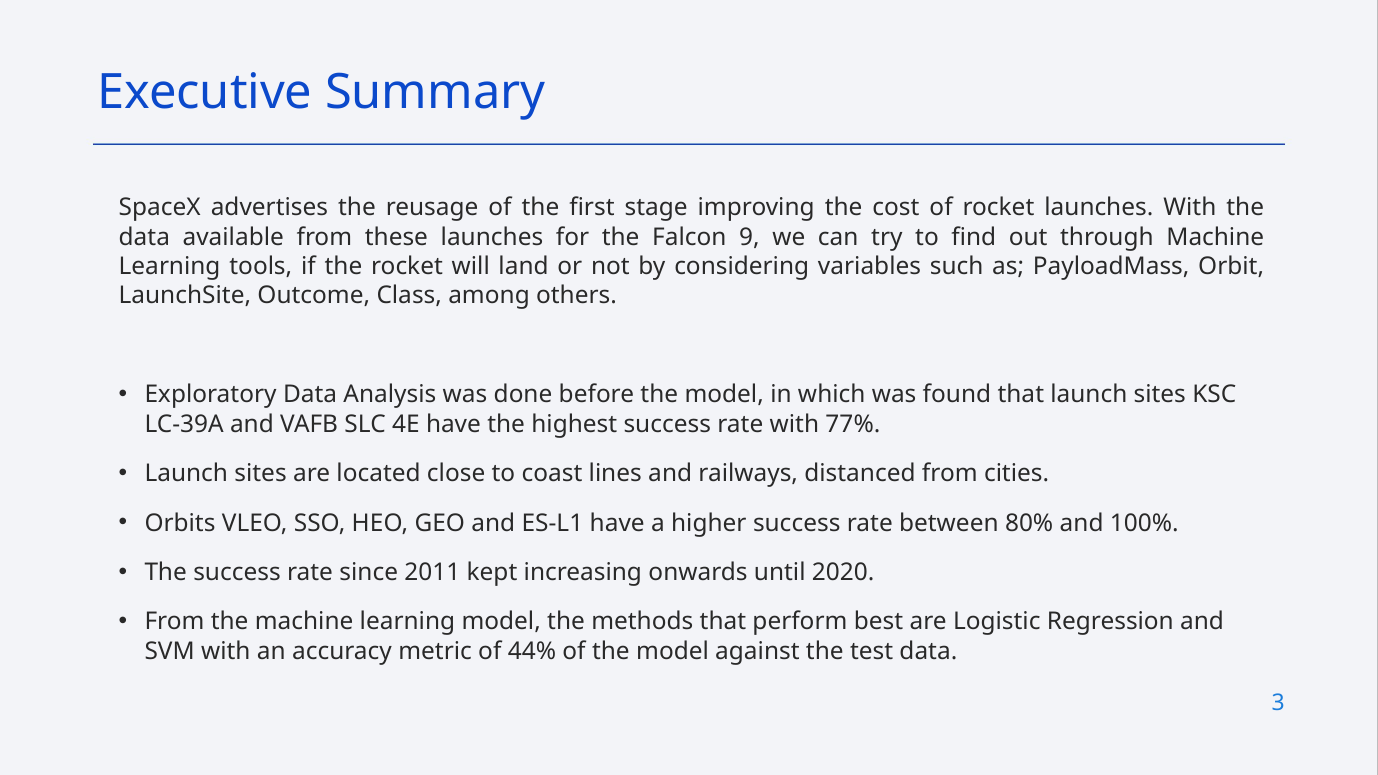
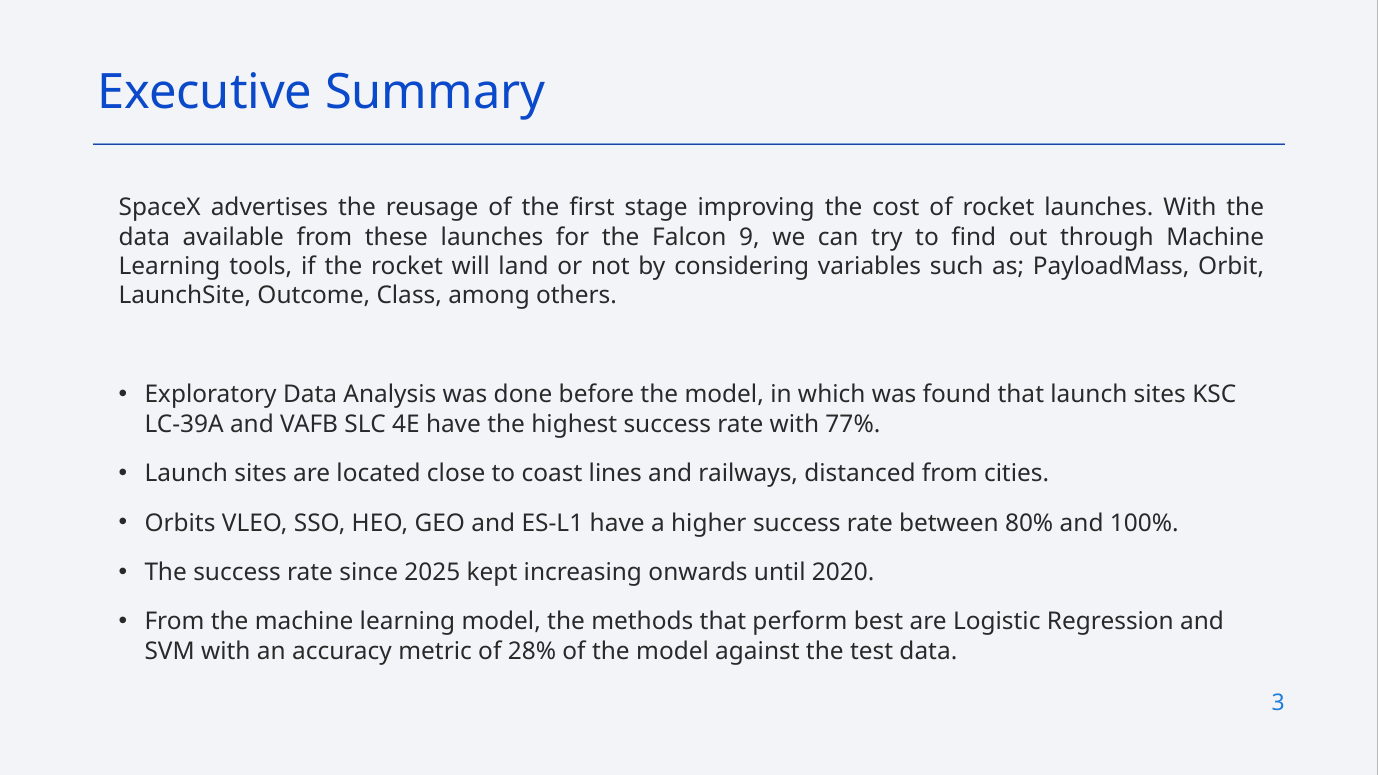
2011: 2011 -> 2025 (432, 572)
44%: 44% -> 28% (532, 651)
